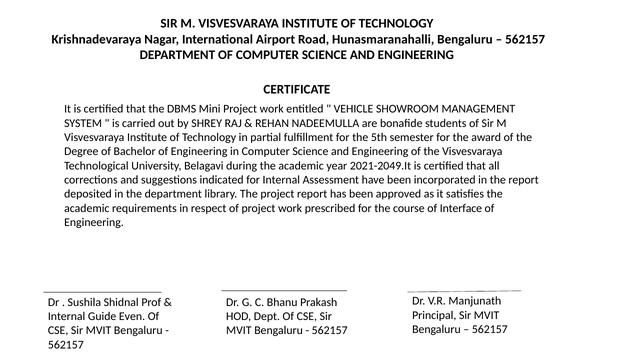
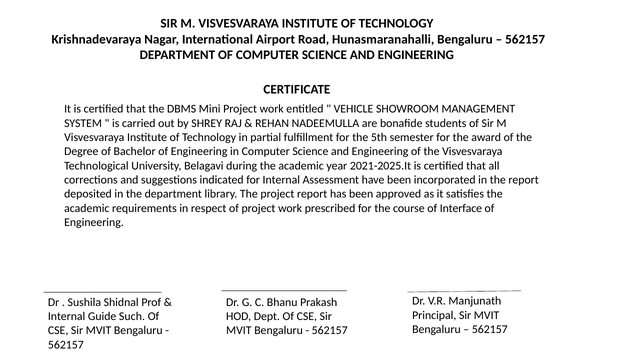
2021-2049.It: 2021-2049.It -> 2021-2025.It (381, 166)
Even: Even -> Such (132, 316)
